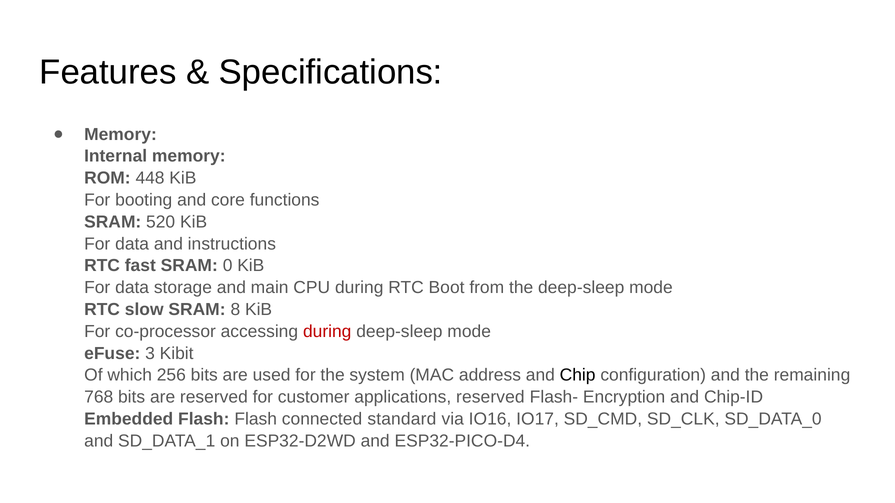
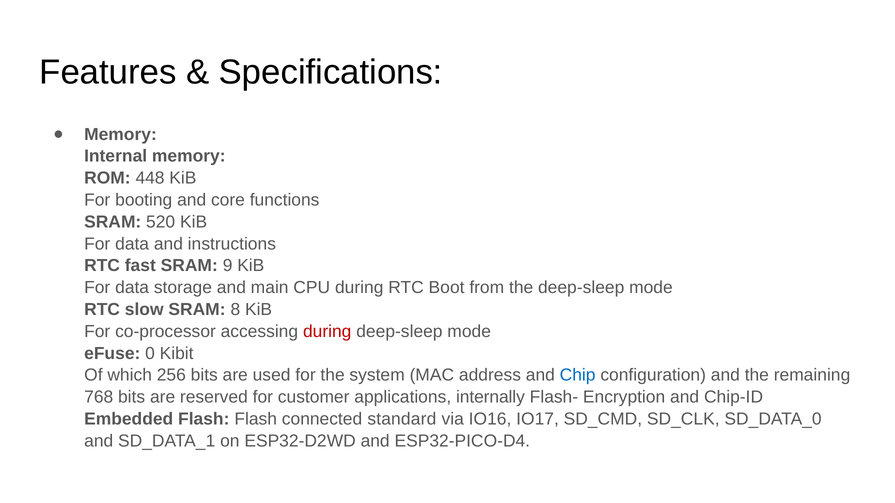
0: 0 -> 9 (228, 266)
3: 3 -> 0 (150, 354)
Chip colour: black -> blue (578, 376)
applications reserved: reserved -> internally (490, 397)
